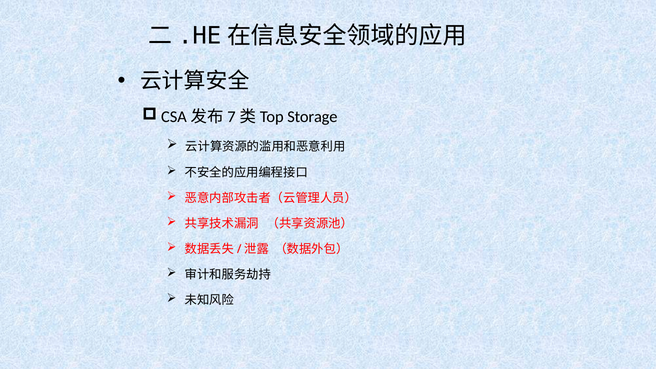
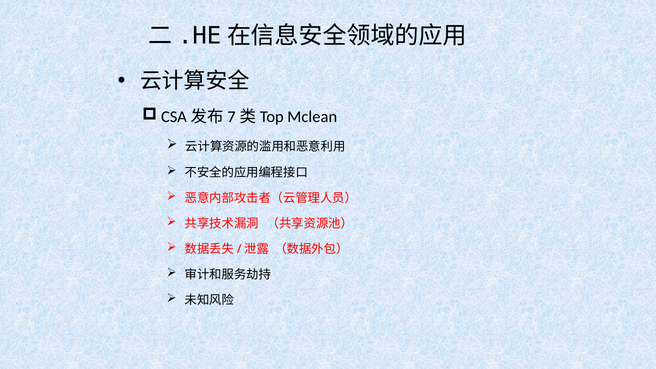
Storage: Storage -> Mclean (312, 117)
